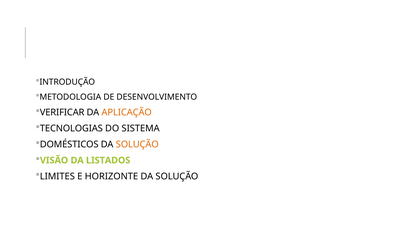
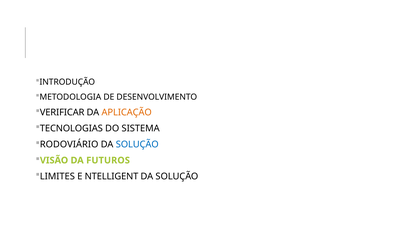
DOMÉSTICOS: DOMÉSTICOS -> RODOVIÁRIO (69, 145)
SOLUÇÃO colour: orange -> blue (137, 145)
LISTADOS: LISTADOS -> FUTUROS (108, 161)
HORIZONTE: HORIZONTE -> NTELLIGENT (112, 177)
